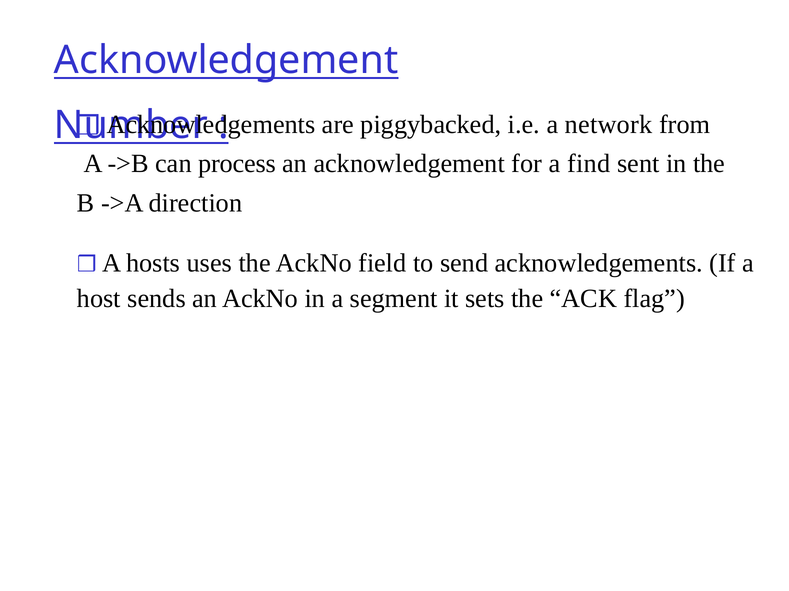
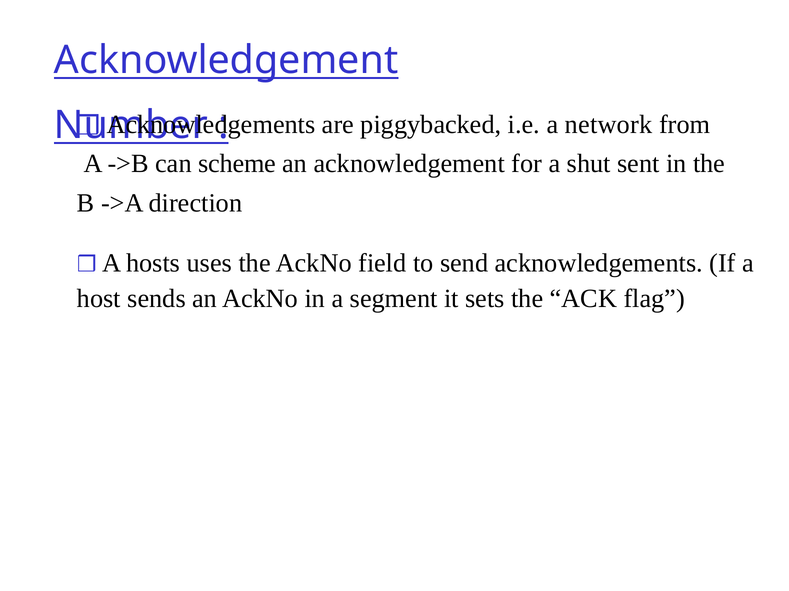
process: process -> scheme (237, 164)
find: find -> shut (589, 164)
